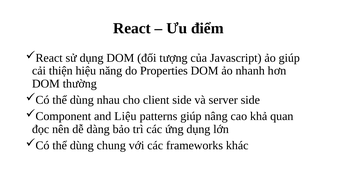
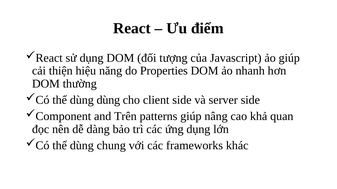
dùng nhau: nhau -> dùng (108, 100)
Liệu: Liệu -> Trên (125, 117)
